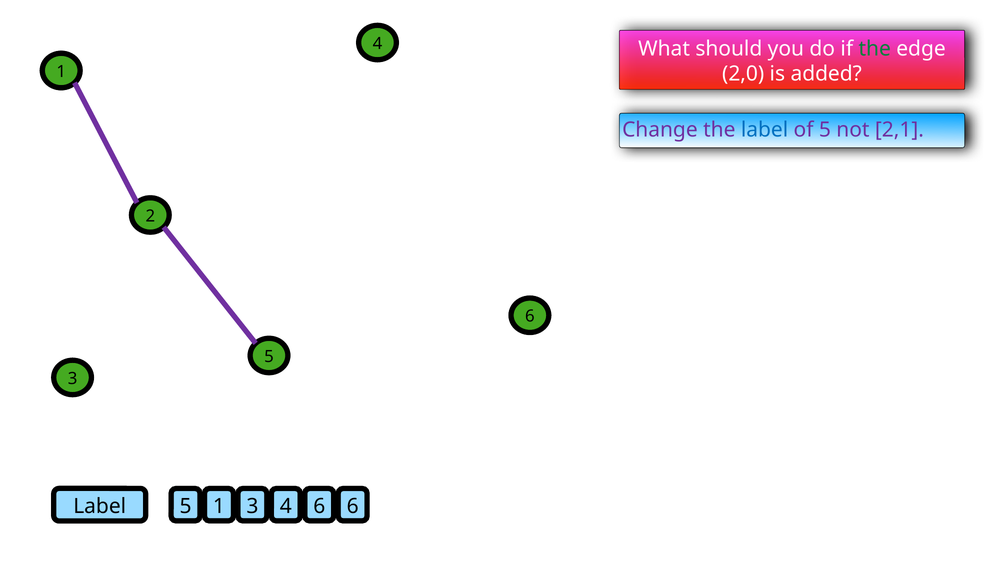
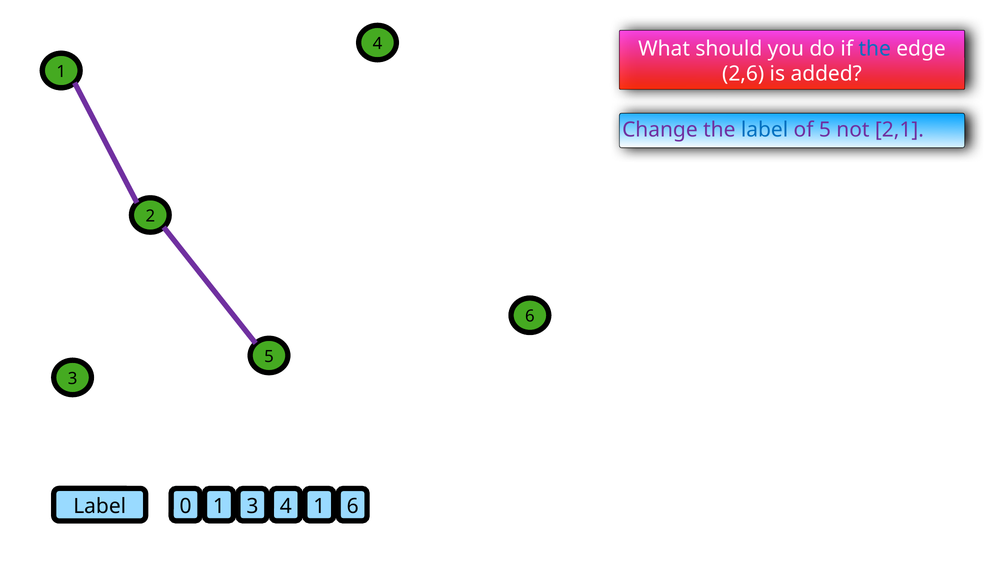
the colour: green -> blue (875, 49)
2,0: 2,0 -> 2,6 (743, 74)
Label 5: 5 -> 0 (186, 506)
4 6: 6 -> 1 (319, 506)
